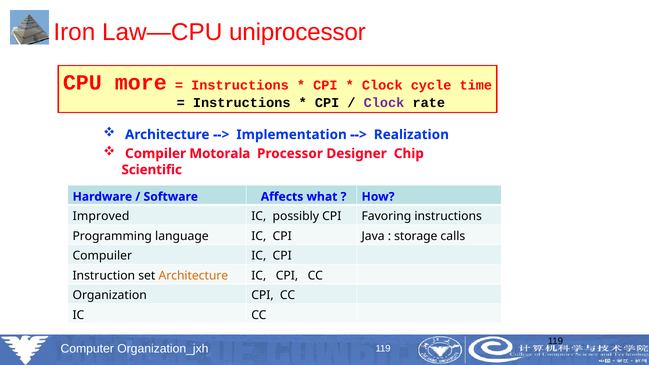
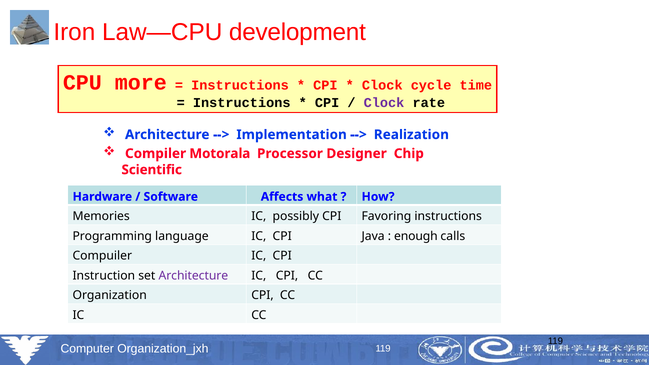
uniprocessor: uniprocessor -> development (297, 32)
Improved: Improved -> Memories (101, 216)
storage: storage -> enough (416, 236)
Architecture colour: orange -> purple (193, 276)
